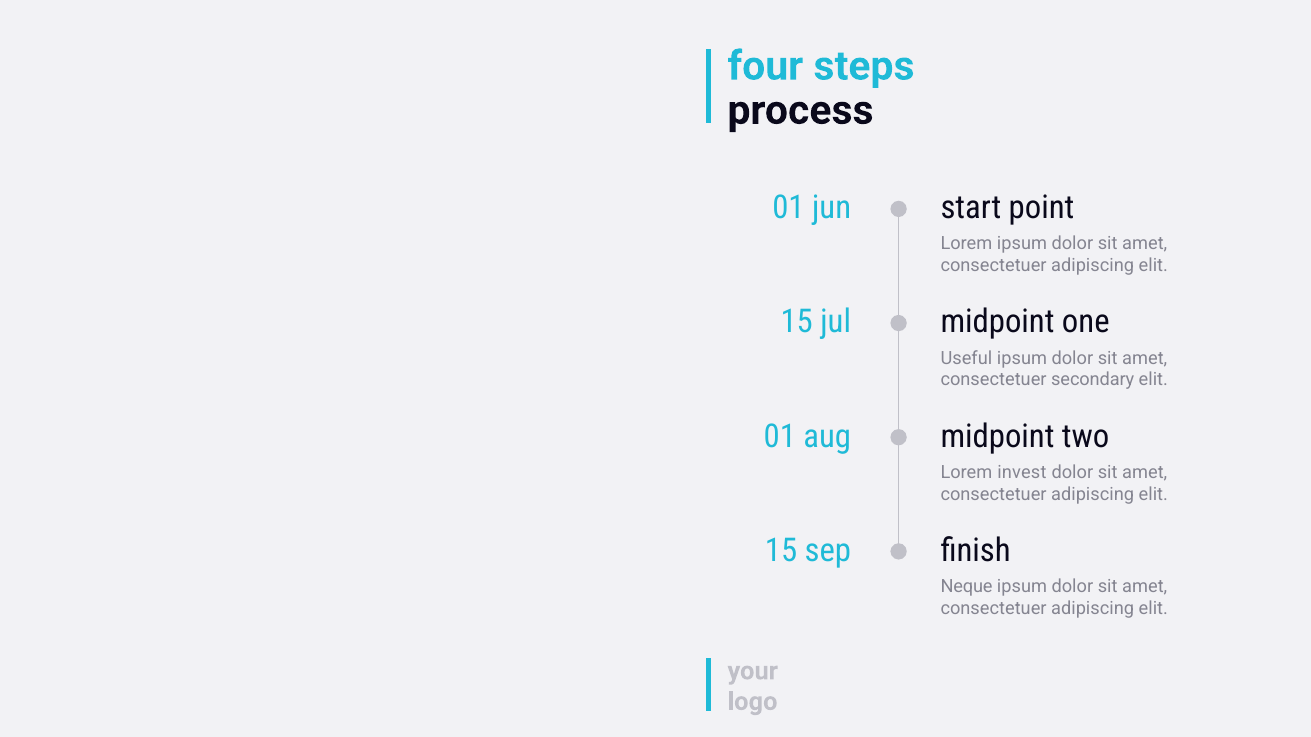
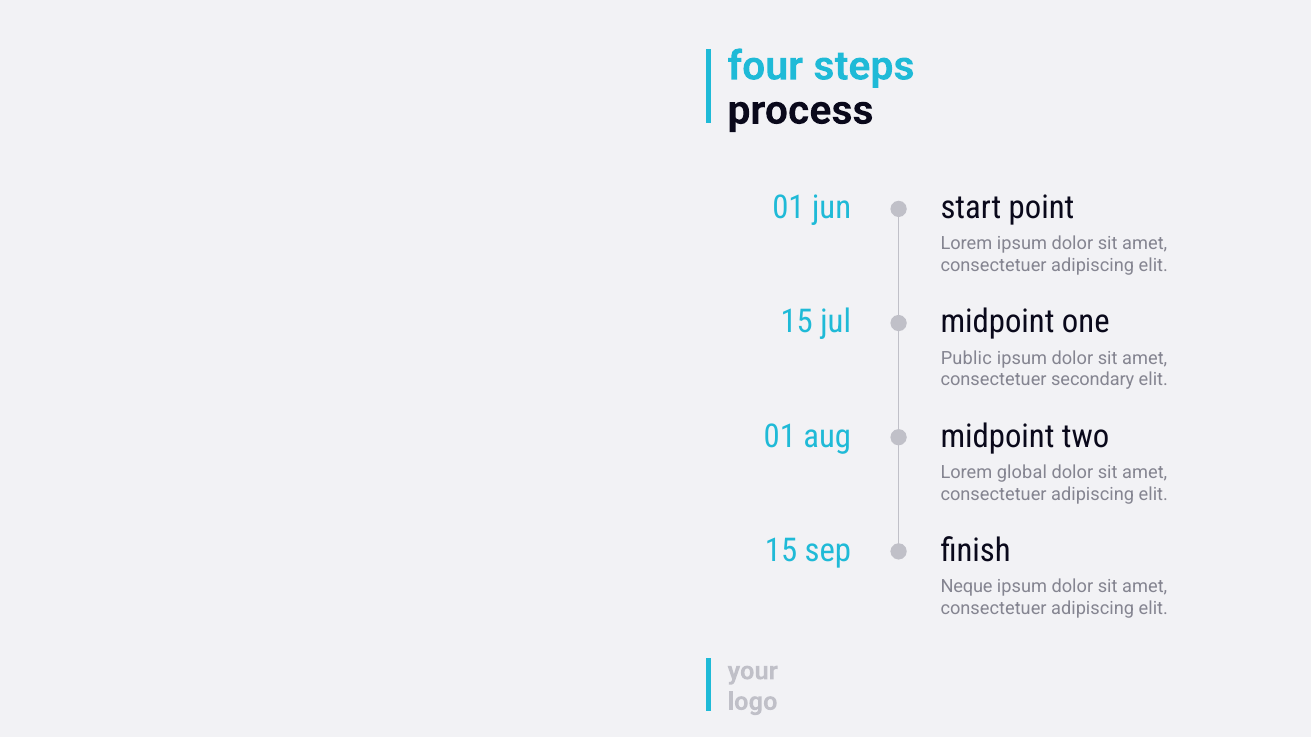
Useful: Useful -> Public (966, 358)
invest: invest -> global (1022, 472)
